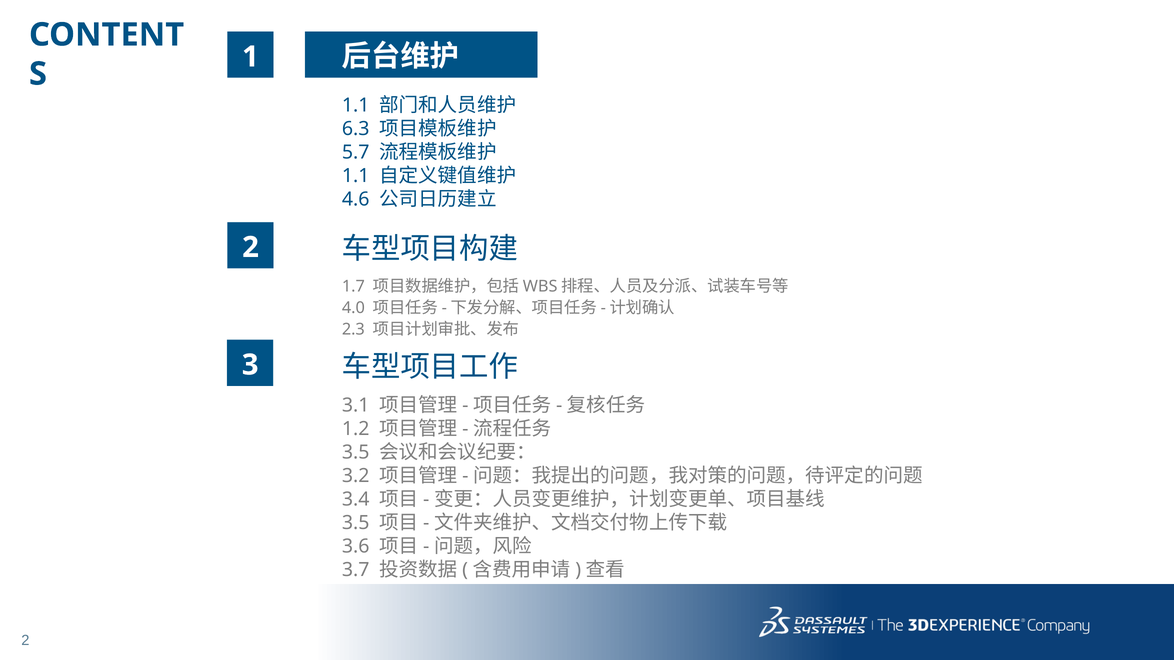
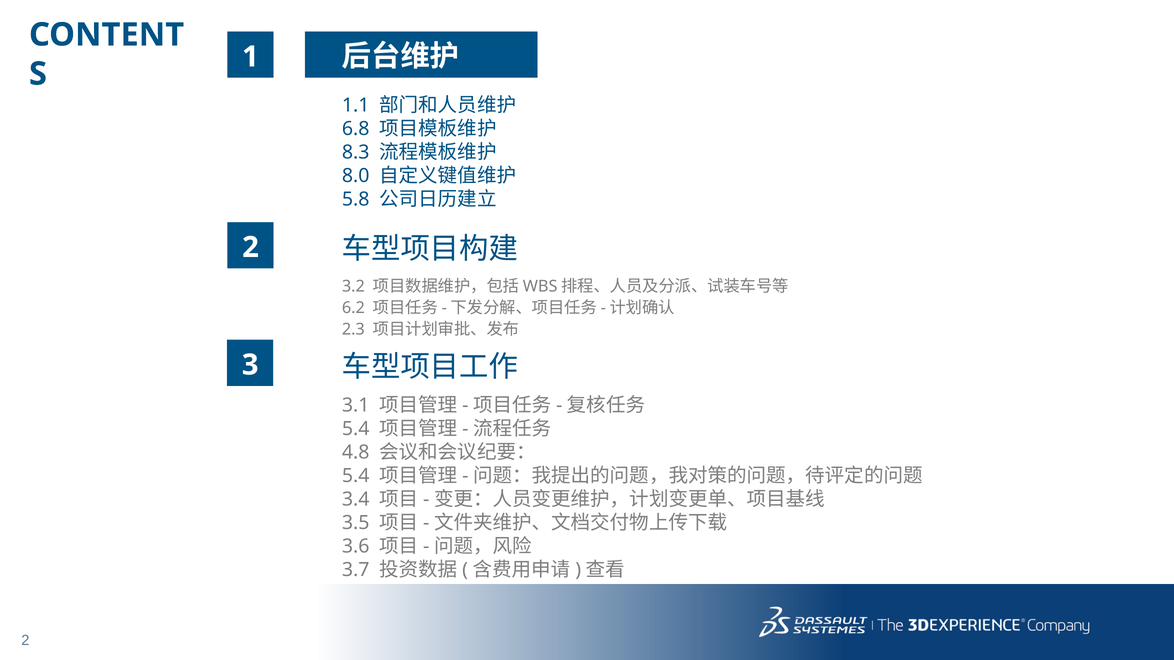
6.3: 6.3 -> 6.8 (356, 129)
5.7: 5.7 -> 8.3 (356, 152)
1.1: 1.1 -> 8.0 (356, 176)
4.6: 4.6 -> 5.8 (356, 199)
1.7: 1.7 -> 3.2 (353, 287)
4.0: 4.0 -> 6.2 (353, 308)
1.2: 1.2 -> 5.4 (356, 429)
3.5: 3.5 -> 4.8 (356, 453)
3.2: 3.2 -> 5.4 (356, 476)
